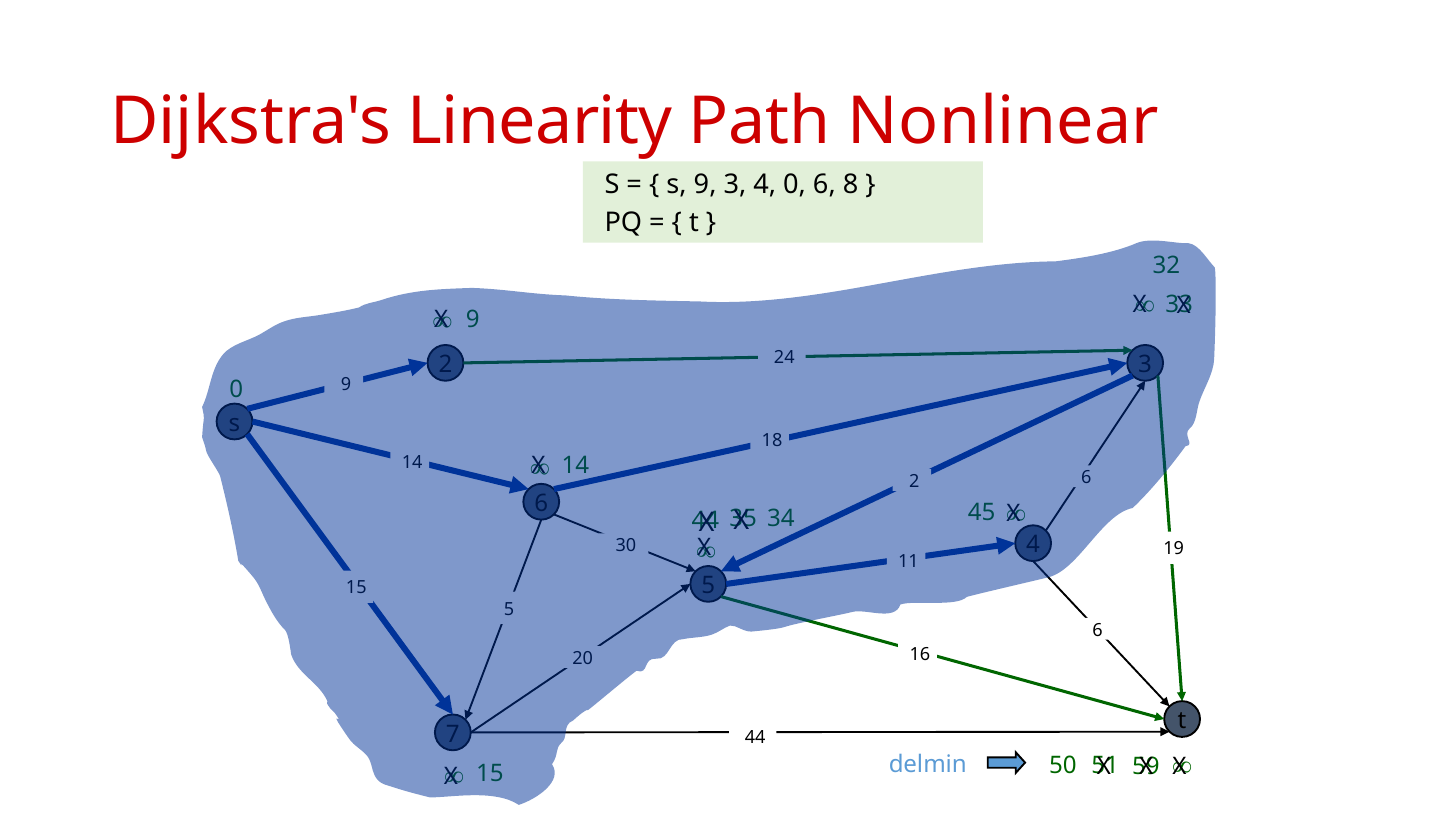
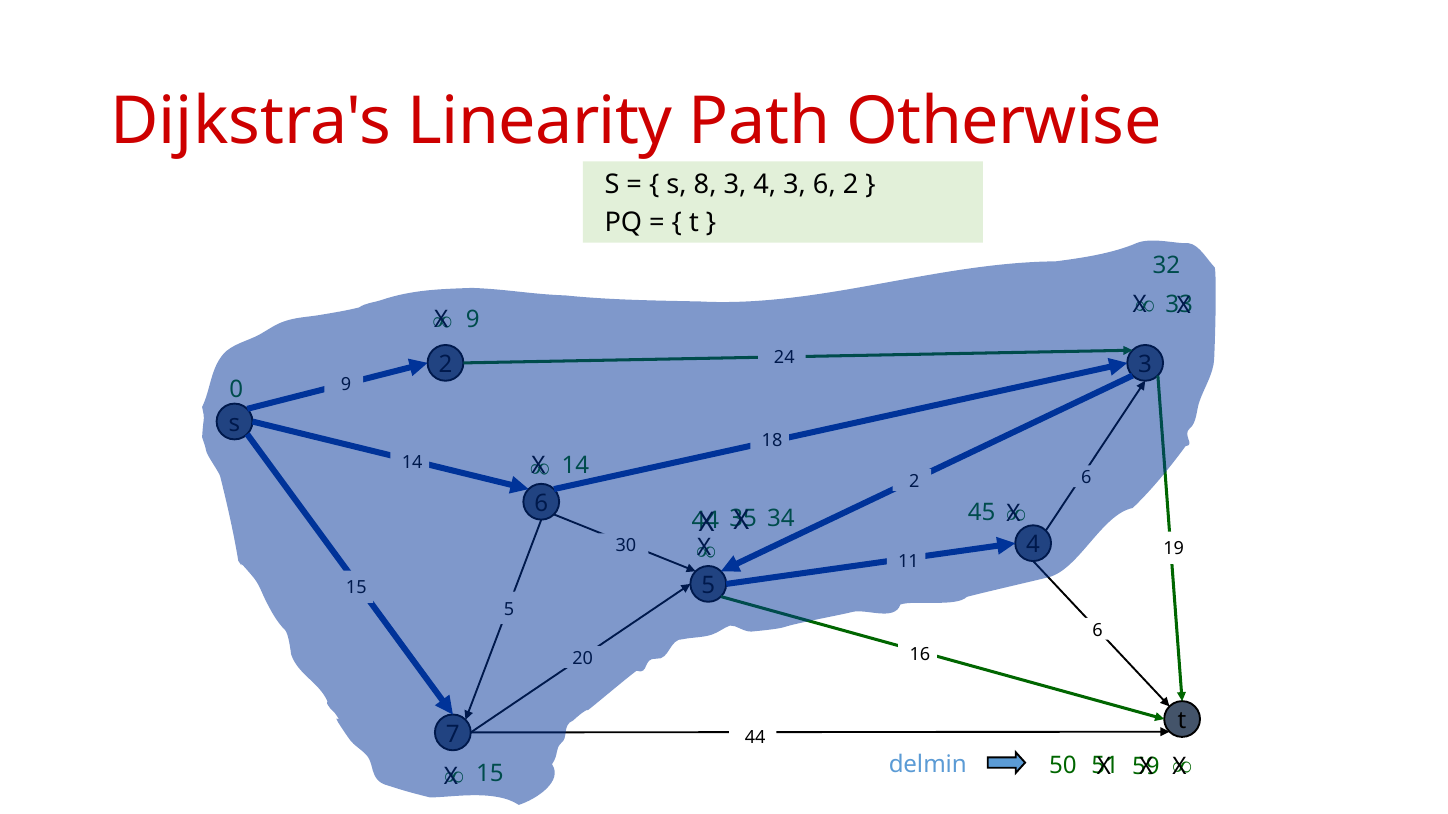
Nonlinear: Nonlinear -> Otherwise (1004, 122)
s 9: 9 -> 8 (705, 185)
4 0: 0 -> 3 (795, 185)
6 8: 8 -> 2 (851, 185)
